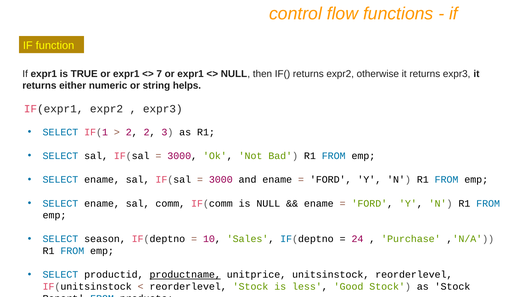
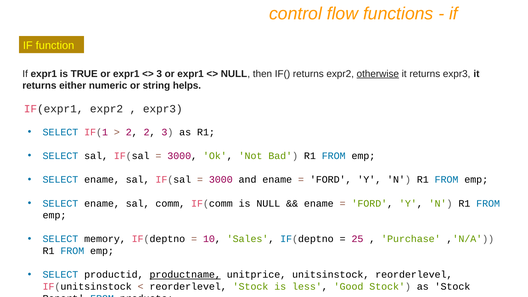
7: 7 -> 3 (159, 74)
otherwise underline: none -> present (378, 74)
season: season -> memory (105, 239)
24: 24 -> 25 (357, 239)
